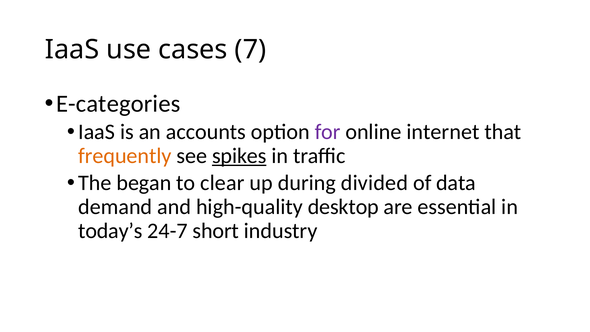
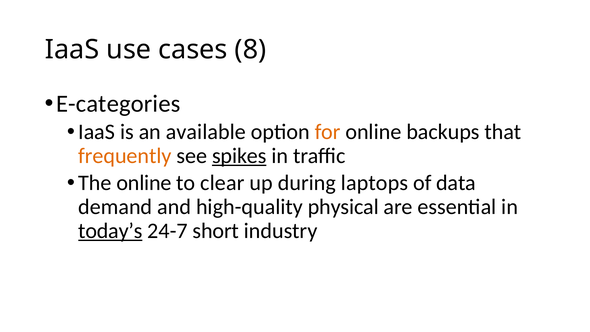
7: 7 -> 8 (250, 50)
accounts: accounts -> available (206, 132)
for colour: purple -> orange (328, 132)
internet: internet -> backups (443, 132)
The began: began -> online (144, 183)
divided: divided -> laptops (375, 183)
desktop: desktop -> physical (343, 207)
today’s underline: none -> present (110, 231)
